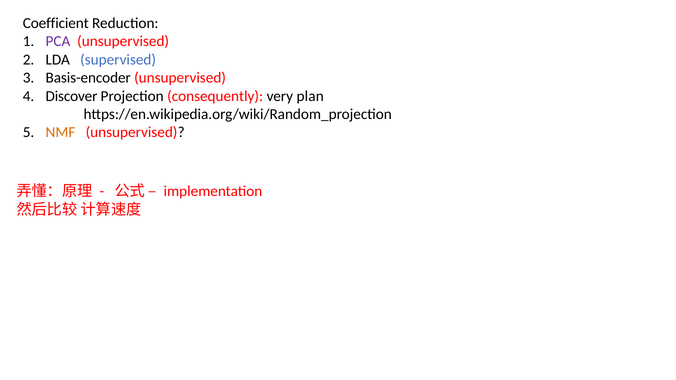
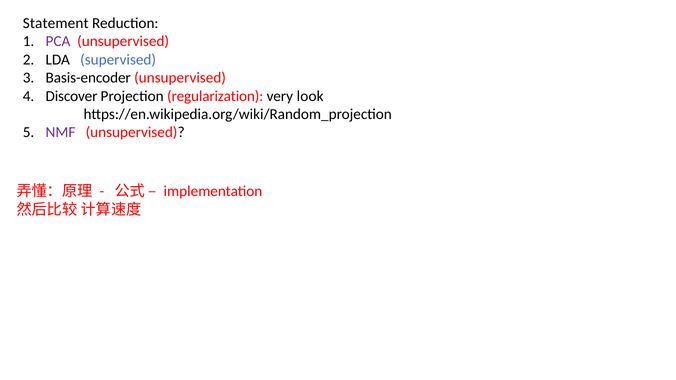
Coefficient: Coefficient -> Statement (56, 23)
consequently: consequently -> regularization (215, 96)
plan: plan -> look (310, 96)
NMF colour: orange -> purple (60, 133)
